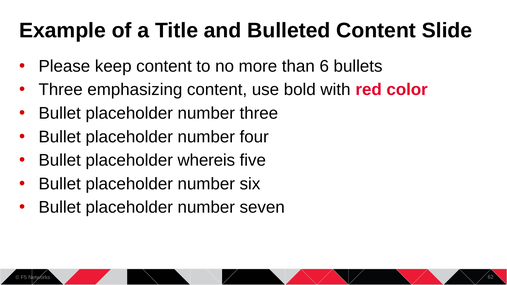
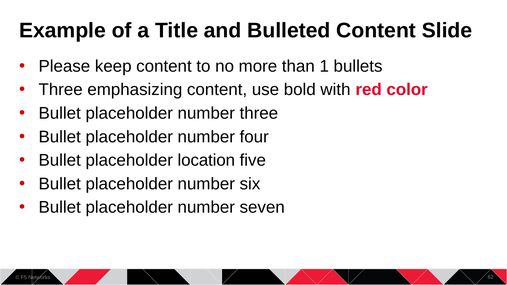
6: 6 -> 1 (324, 66)
whereis: whereis -> location (206, 160)
